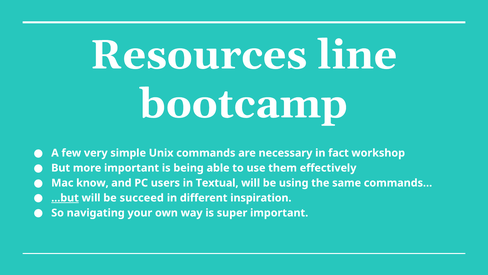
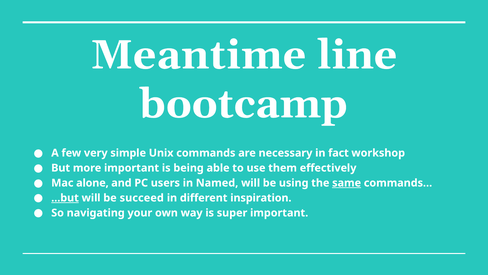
Resources: Resources -> Meantime (198, 55)
know: know -> alone (92, 183)
Textual: Textual -> Named (217, 183)
same underline: none -> present (347, 183)
